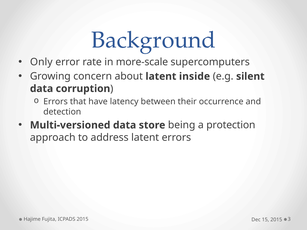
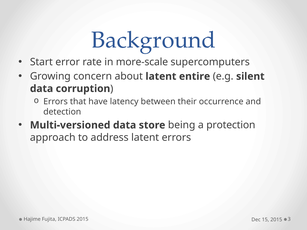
Only: Only -> Start (41, 62)
inside: inside -> entire (195, 76)
